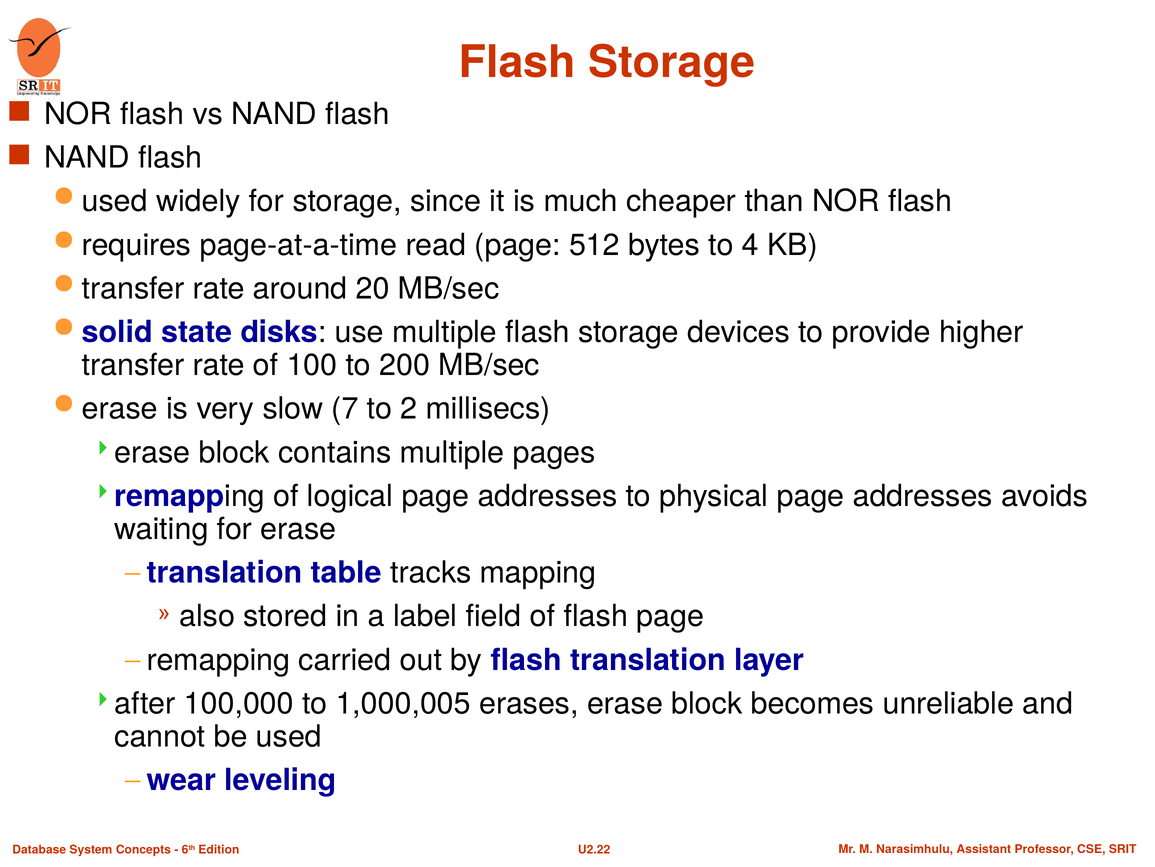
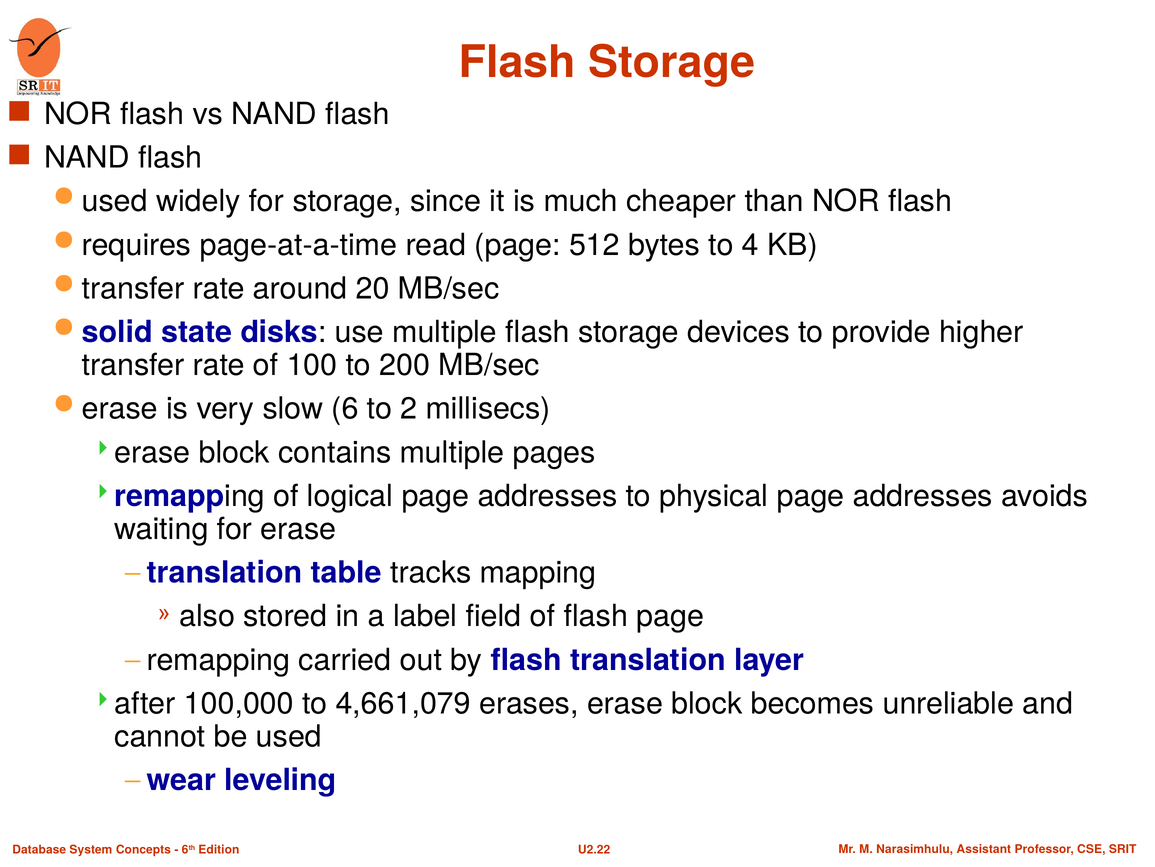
7: 7 -> 6 (345, 408)
1,000,005: 1,000,005 -> 4,661,079 (403, 703)
